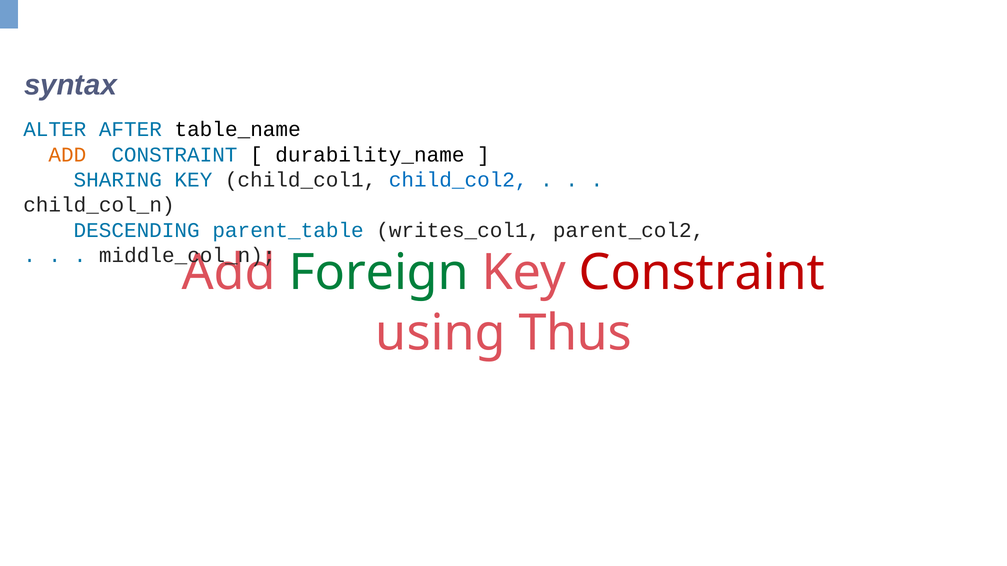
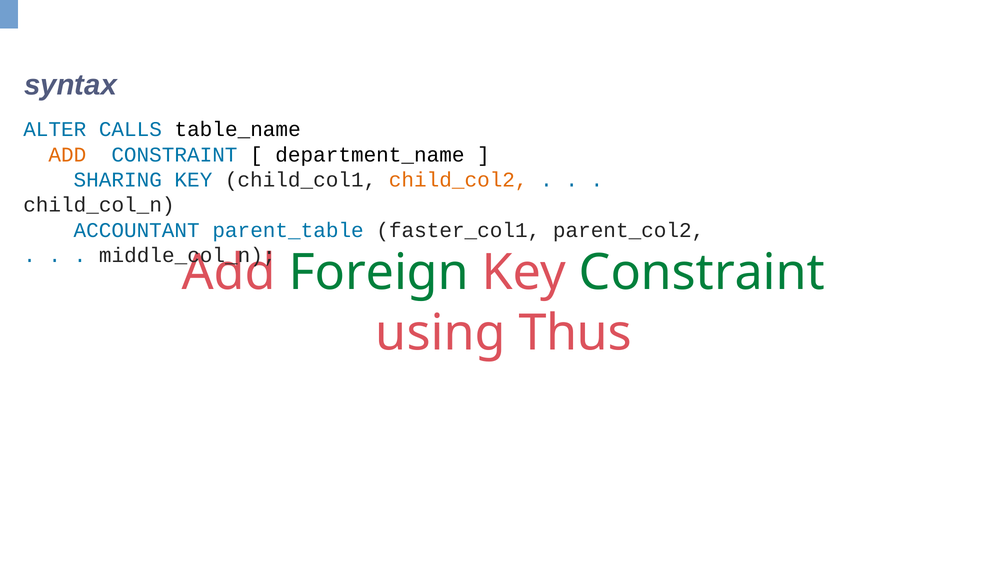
AFTER: AFTER -> CALLS (130, 130)
durability_name: durability_name -> department_name (370, 155)
child_col2 colour: blue -> orange (458, 180)
DESCENDING: DESCENDING -> ACCOUNTANT (137, 230)
writes_col1: writes_col1 -> faster_col1 (458, 230)
Constraint colour: red -> green (702, 273)
